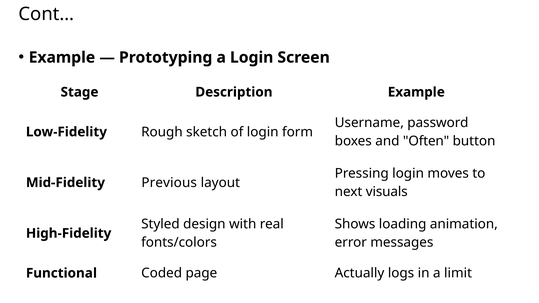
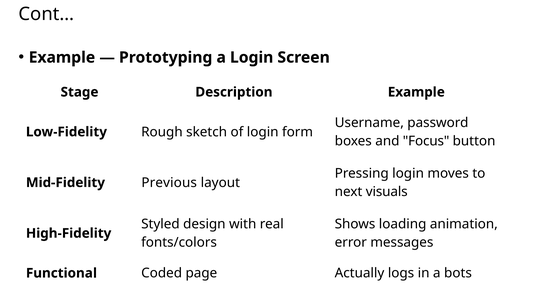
Often: Often -> Focus (426, 141)
limit: limit -> bots (458, 273)
